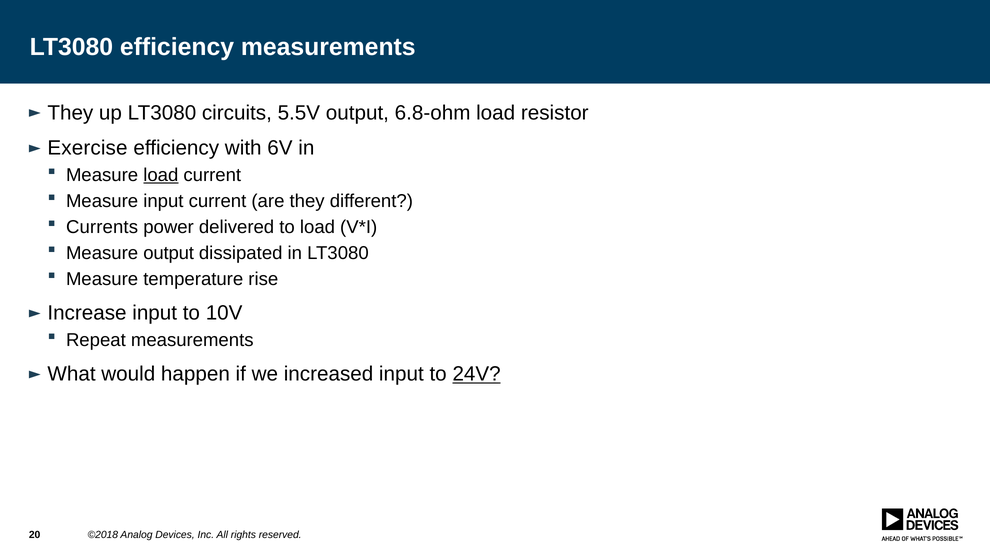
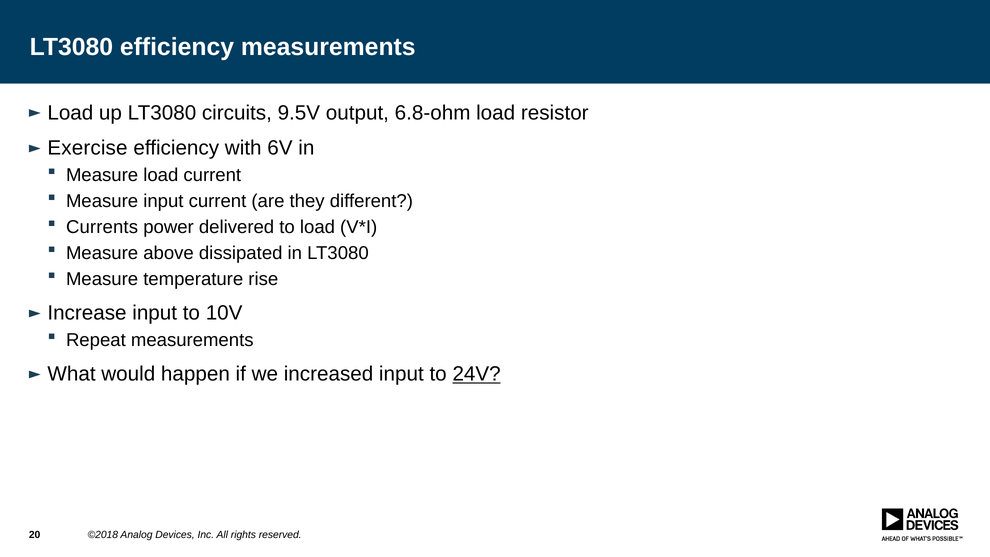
They: They -> Load (70, 113)
5.5V: 5.5V -> 9.5V (299, 113)
load underline: present -> none (161, 175)
Measure output: output -> above (169, 253)
